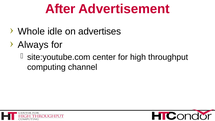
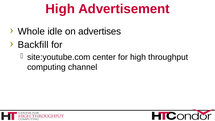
After: After -> High (60, 9)
Always: Always -> Backfill (33, 45)
